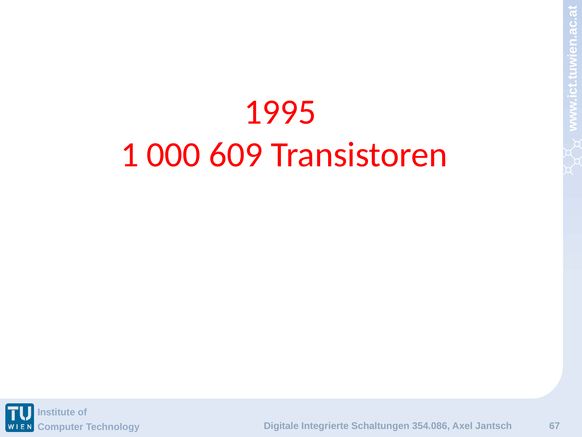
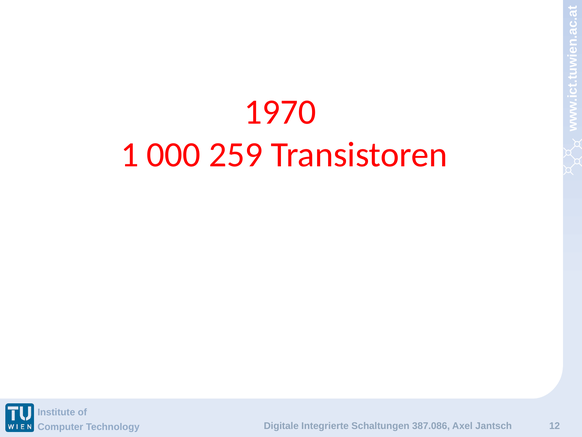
1995: 1995 -> 1970 (280, 112)
609: 609 -> 259 (236, 155)
354.086: 354.086 -> 387.086 (431, 425)
67: 67 -> 12 (555, 425)
